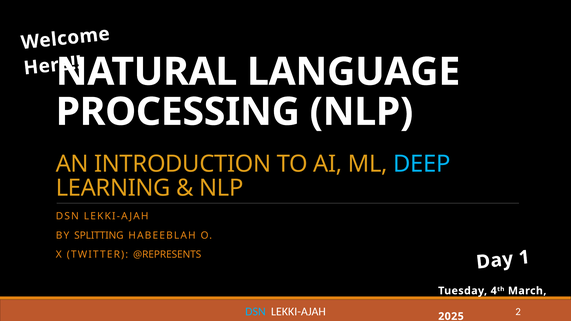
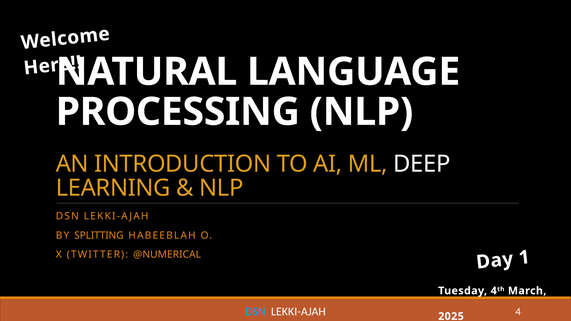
DEEP colour: light blue -> white (422, 164)
@REPRESENTS: @REPRESENTS -> @NUMERICAL (167, 255)
2: 2 -> 4 (518, 312)
